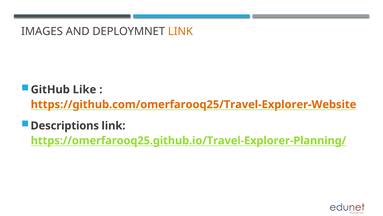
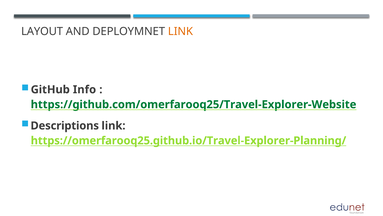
IMAGES: IMAGES -> LAYOUT (42, 31)
Like: Like -> Info (84, 89)
https://github.com/omerfarooq25/Travel-Explorer-Website colour: orange -> green (194, 104)
